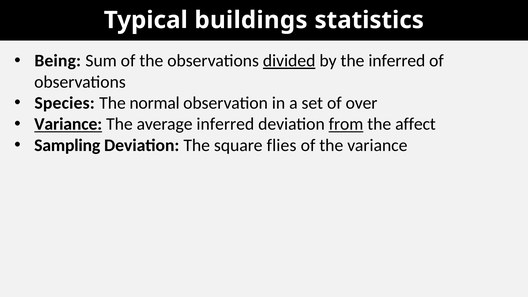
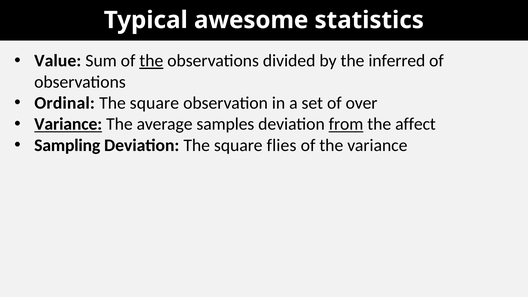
buildings: buildings -> awesome (251, 20)
Being: Being -> Value (58, 61)
the underline: none -> present (151, 61)
divided underline: present -> none (289, 61)
Species: Species -> Ordinal (65, 103)
normal: normal -> square (154, 103)
average inferred: inferred -> samples (225, 124)
